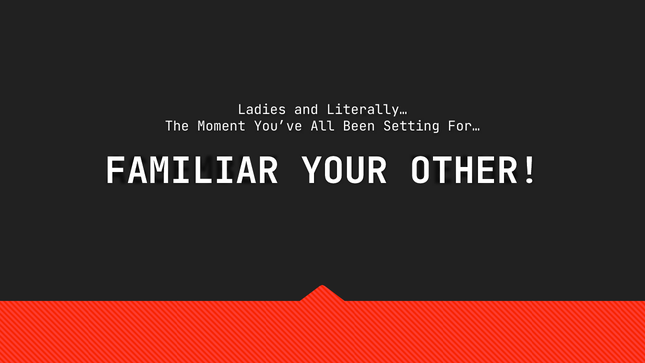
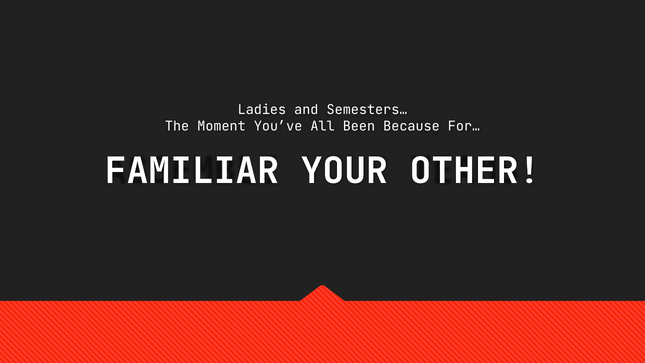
Literally…: Literally… -> Semesters… (367, 110)
Setting: Setting -> Because (411, 126)
